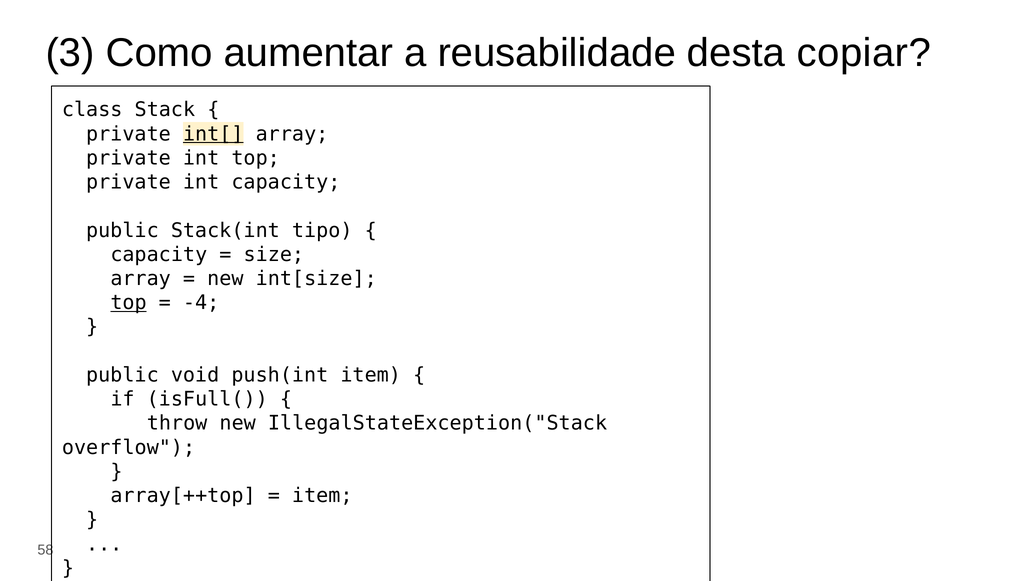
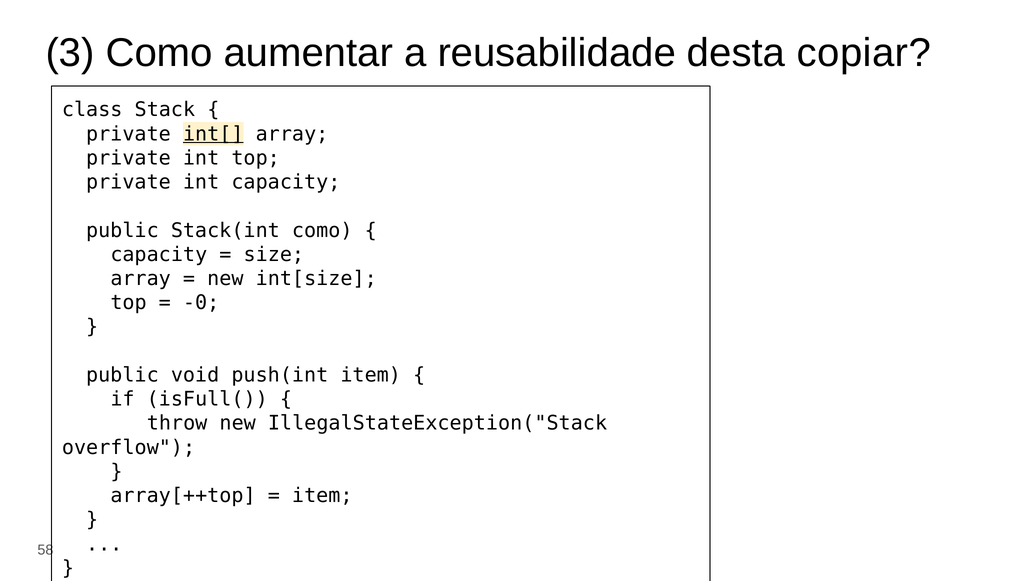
Stack(int tipo: tipo -> como (322, 230)
top underline: present -> none (128, 303)
-4: -4 -> -0 (201, 303)
